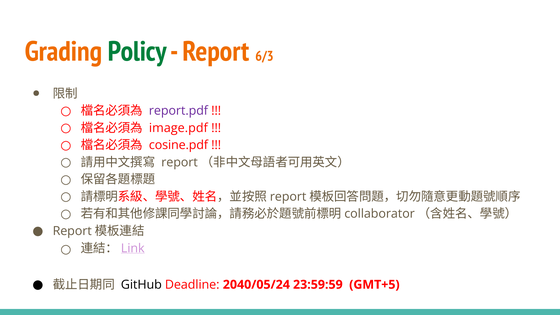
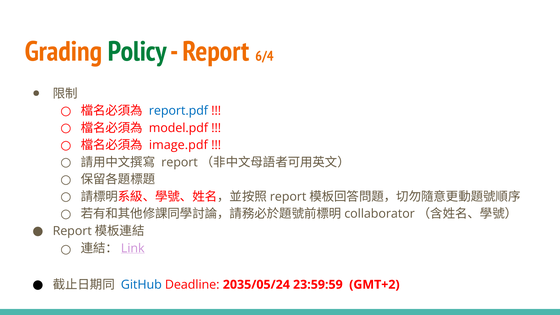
6/3: 6/3 -> 6/4 (264, 56)
report.pdf colour: purple -> blue (178, 111)
image.pdf: image.pdf -> model.pdf (178, 128)
cosine.pdf: cosine.pdf -> image.pdf (178, 145)
GitHub colour: black -> blue (141, 285)
2040/05/24: 2040/05/24 -> 2035/05/24 (256, 285)
GMT+5: GMT+5 -> GMT+2 (374, 285)
